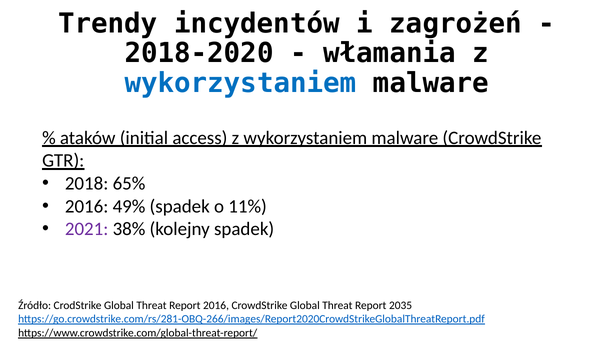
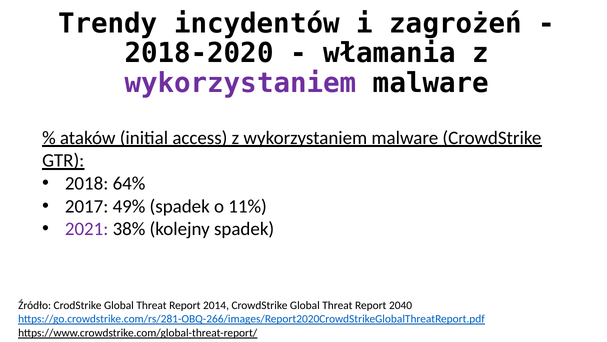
wykorzystaniem colour: blue -> purple (240, 83)
65%: 65% -> 64% (129, 183)
2016: 2016 -> 2017 (87, 206)
Report 2016: 2016 -> 2014 (216, 305)
2035: 2035 -> 2040 (401, 305)
